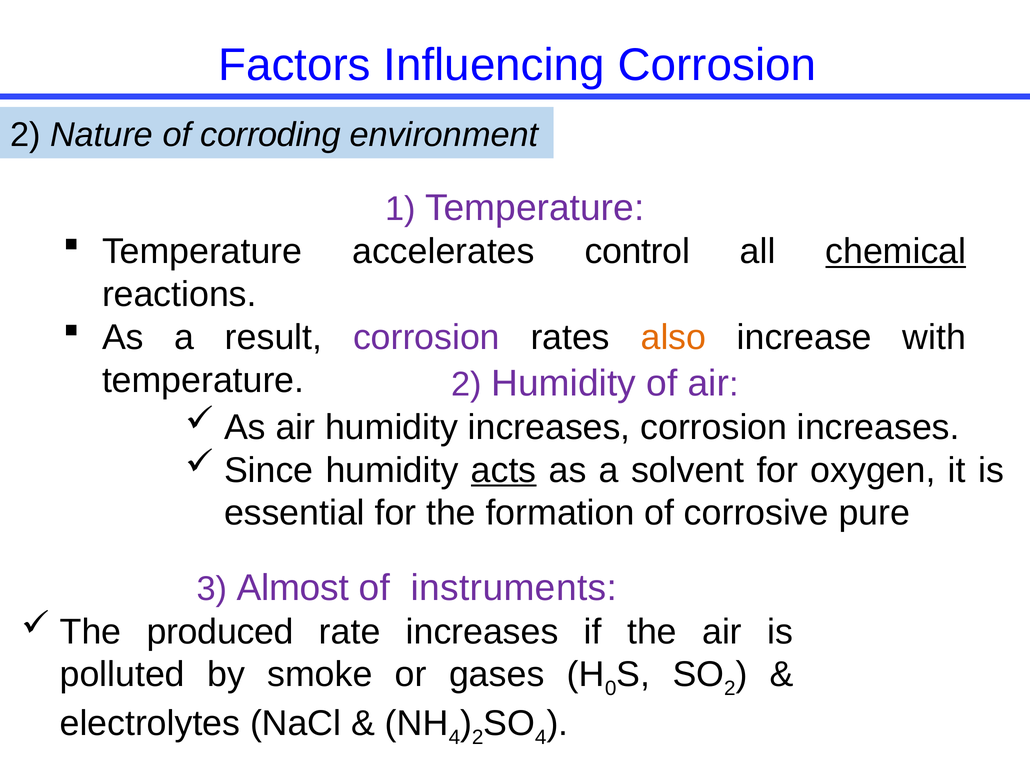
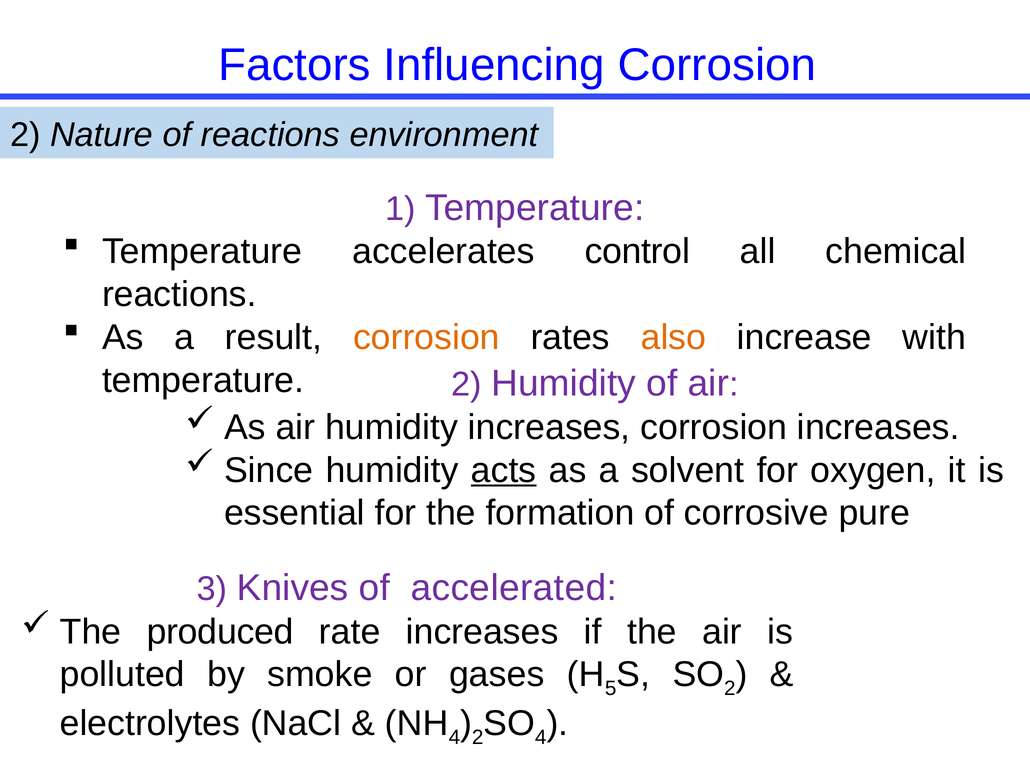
of corroding: corroding -> reactions (270, 135)
chemical underline: present -> none (896, 251)
corrosion colour: purple -> orange (426, 337)
Almost: Almost -> Knives (293, 588)
instruments: instruments -> accelerated (514, 588)
0: 0 -> 5 (611, 688)
